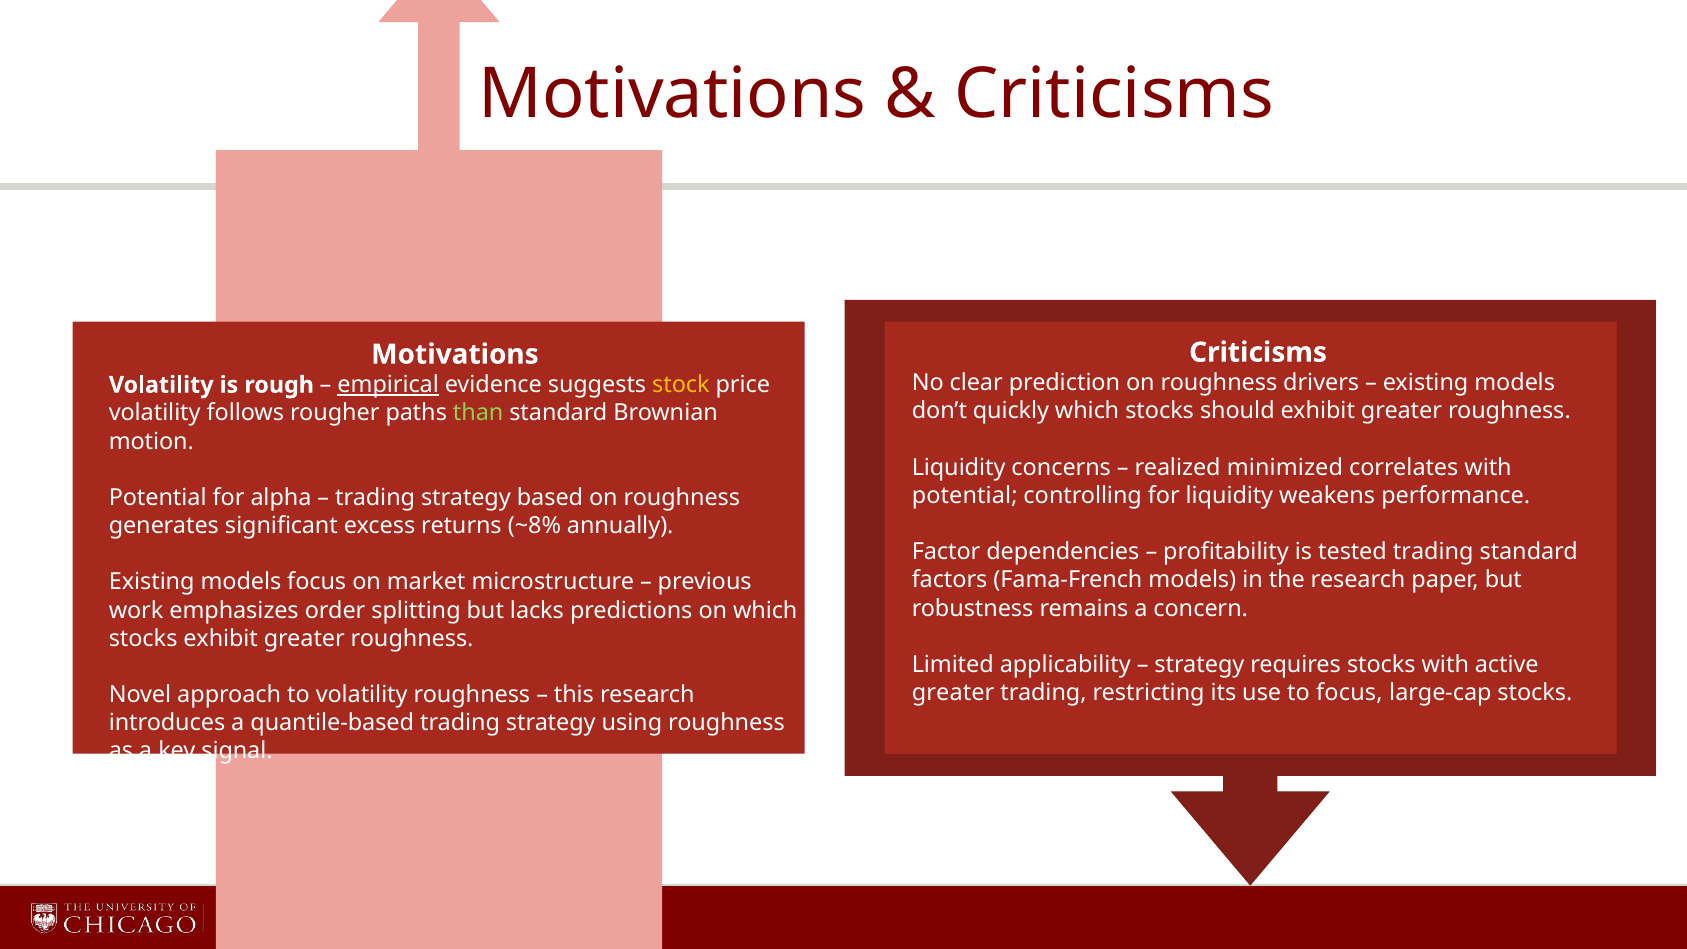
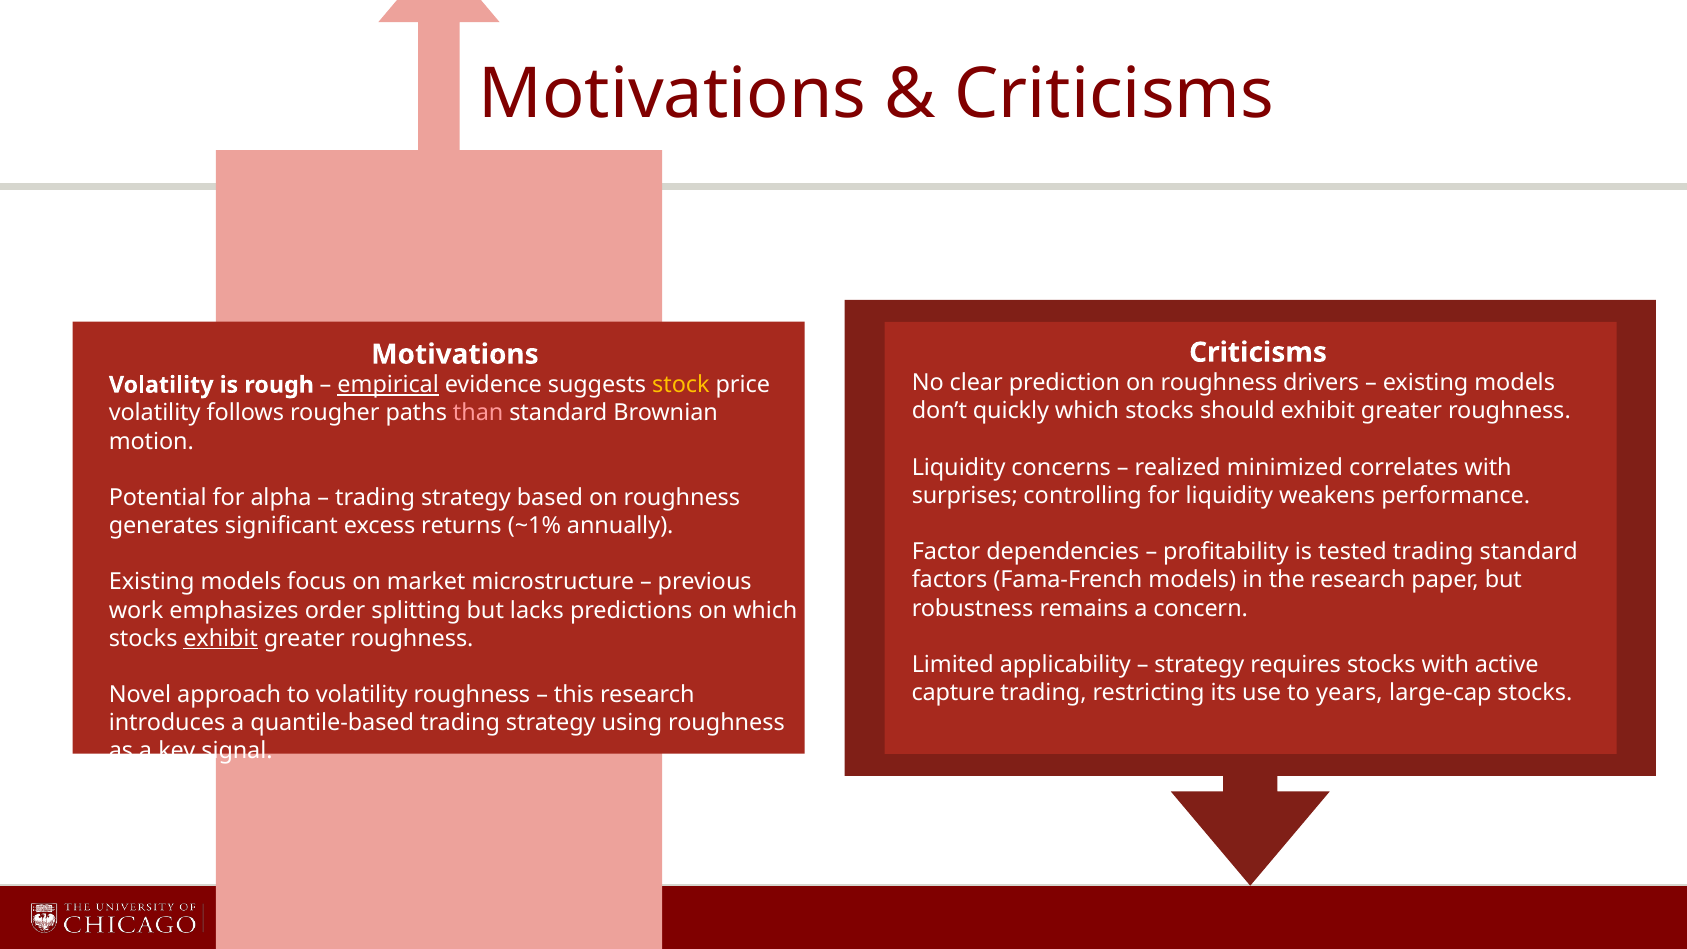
than colour: light green -> pink (478, 413)
potential: potential -> surprises (965, 496)
~8%: ~8% -> ~1% (534, 526)
exhibit underline: none -> present (221, 638)
greater: greater -> capture (953, 693)
to focus: focus -> years (1349, 693)
